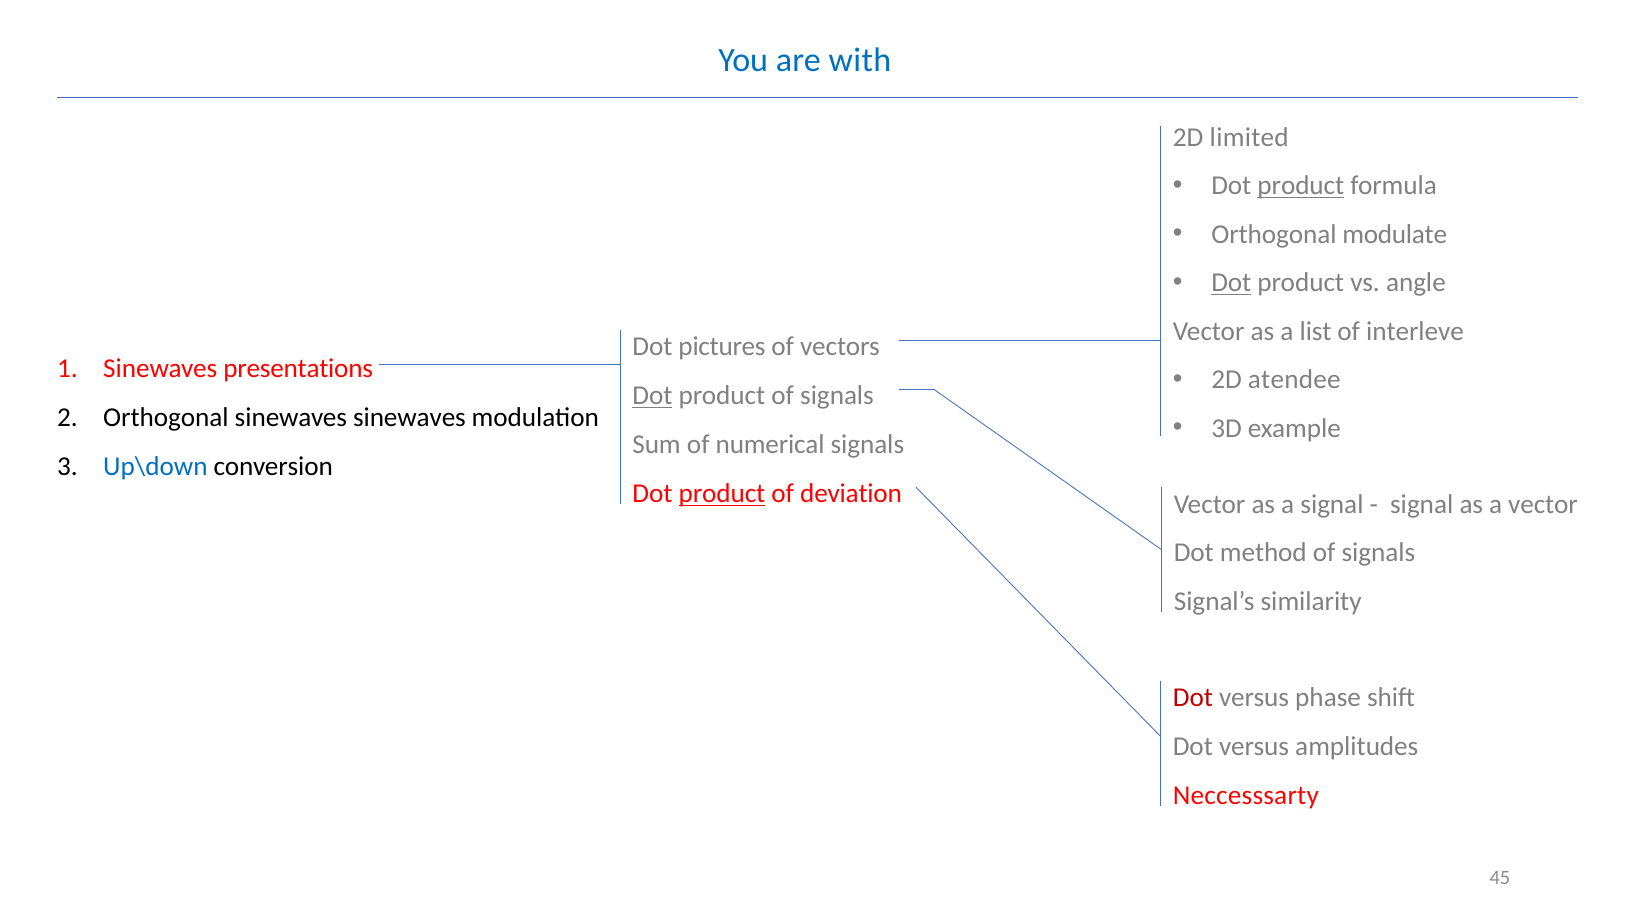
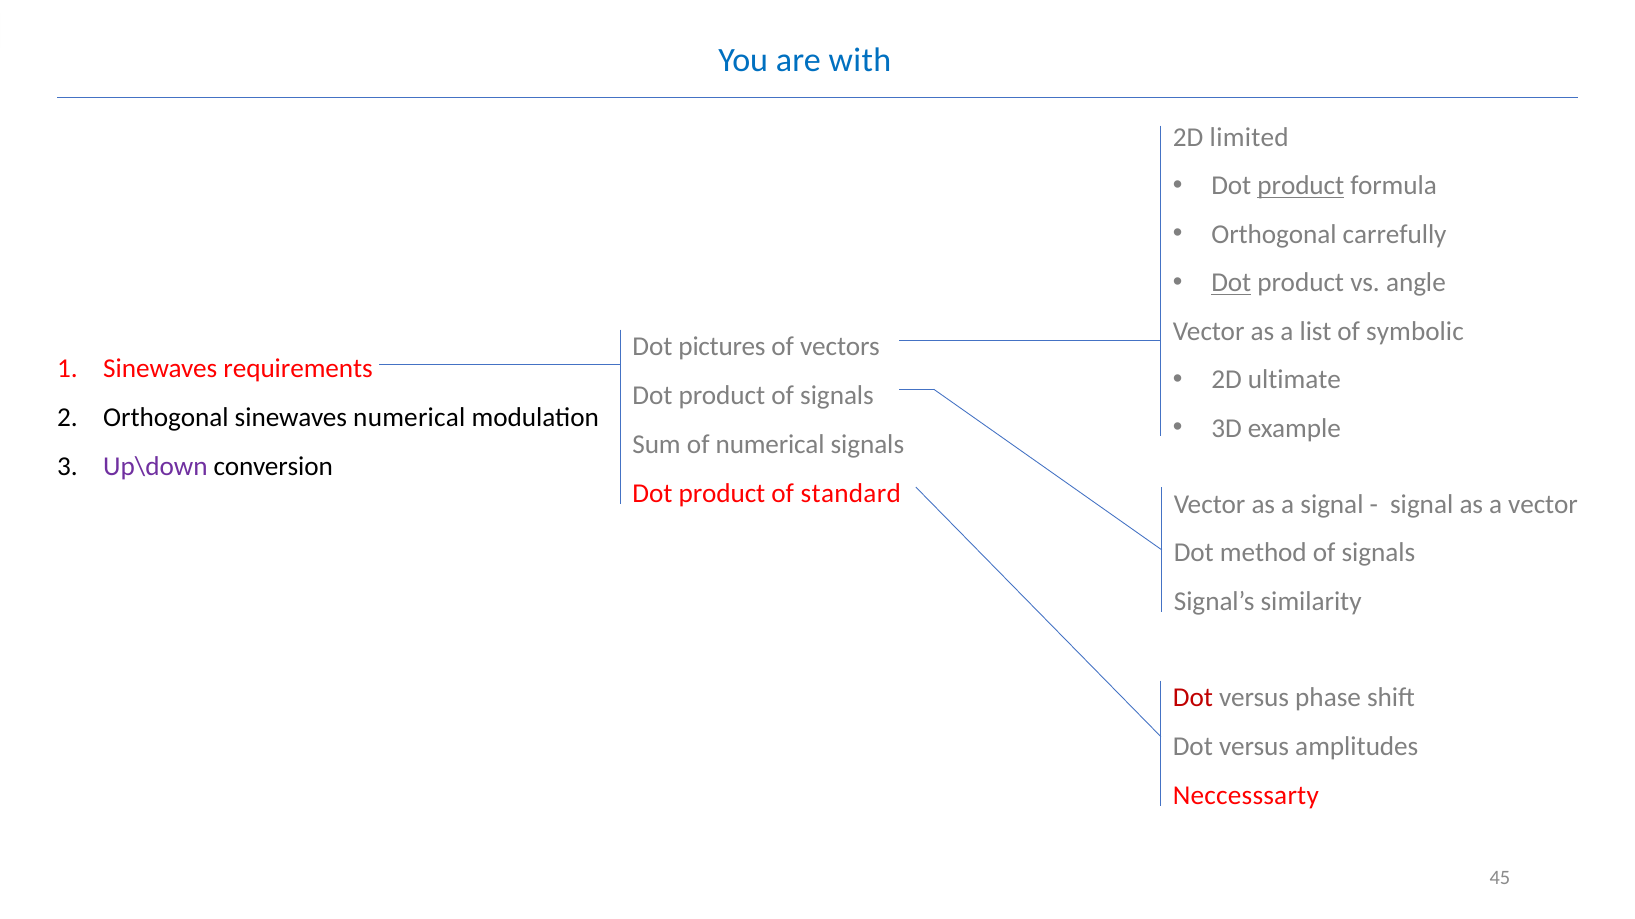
modulate: modulate -> carrefully (1395, 234)
interleve: interleve -> symbolic (1415, 331)
presentations: presentations -> requirements (298, 369)
atendee: atendee -> ultimate (1294, 380)
Dot underline: present -> none (652, 396)
sinewaves sinewaves: sinewaves -> numerical (409, 418)
Up\down colour: blue -> purple (155, 467)
product underline: present -> none (722, 494)
deviation: deviation -> standard (851, 494)
